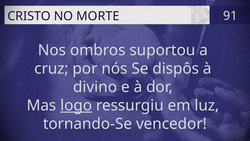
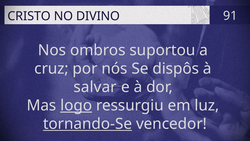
MORTE: MORTE -> DIVINO (98, 16)
divino: divino -> salvar (95, 87)
tornando-Se underline: none -> present (88, 124)
